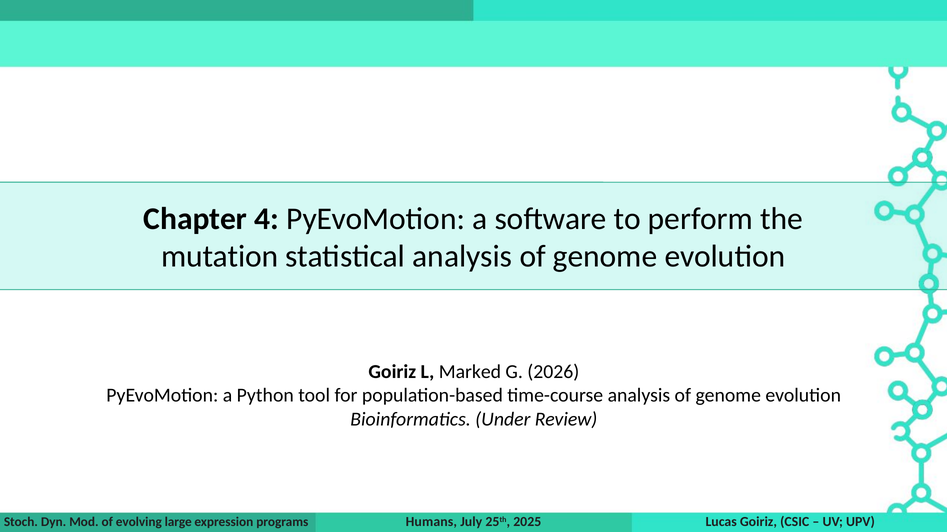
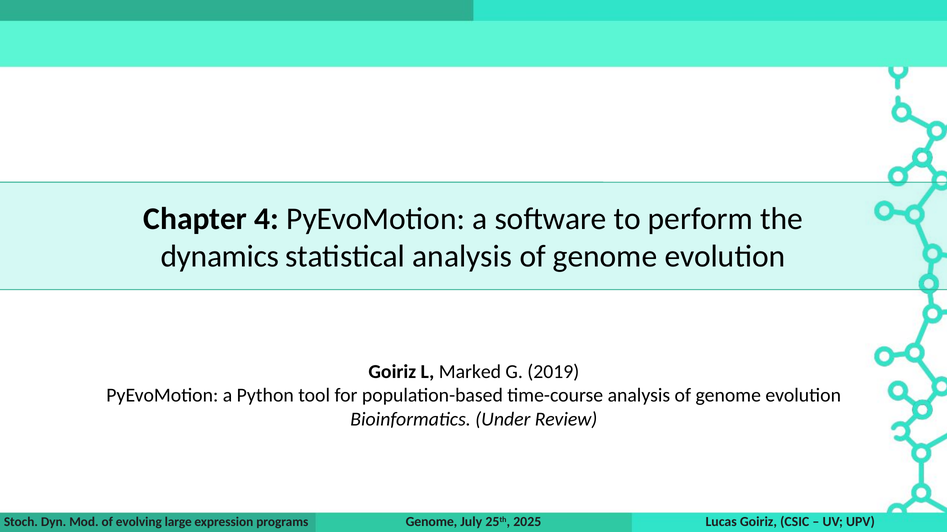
mutation: mutation -> dynamics (220, 257)
2026: 2026 -> 2019 (553, 372)
Humans: Humans -> Genome (431, 523)
